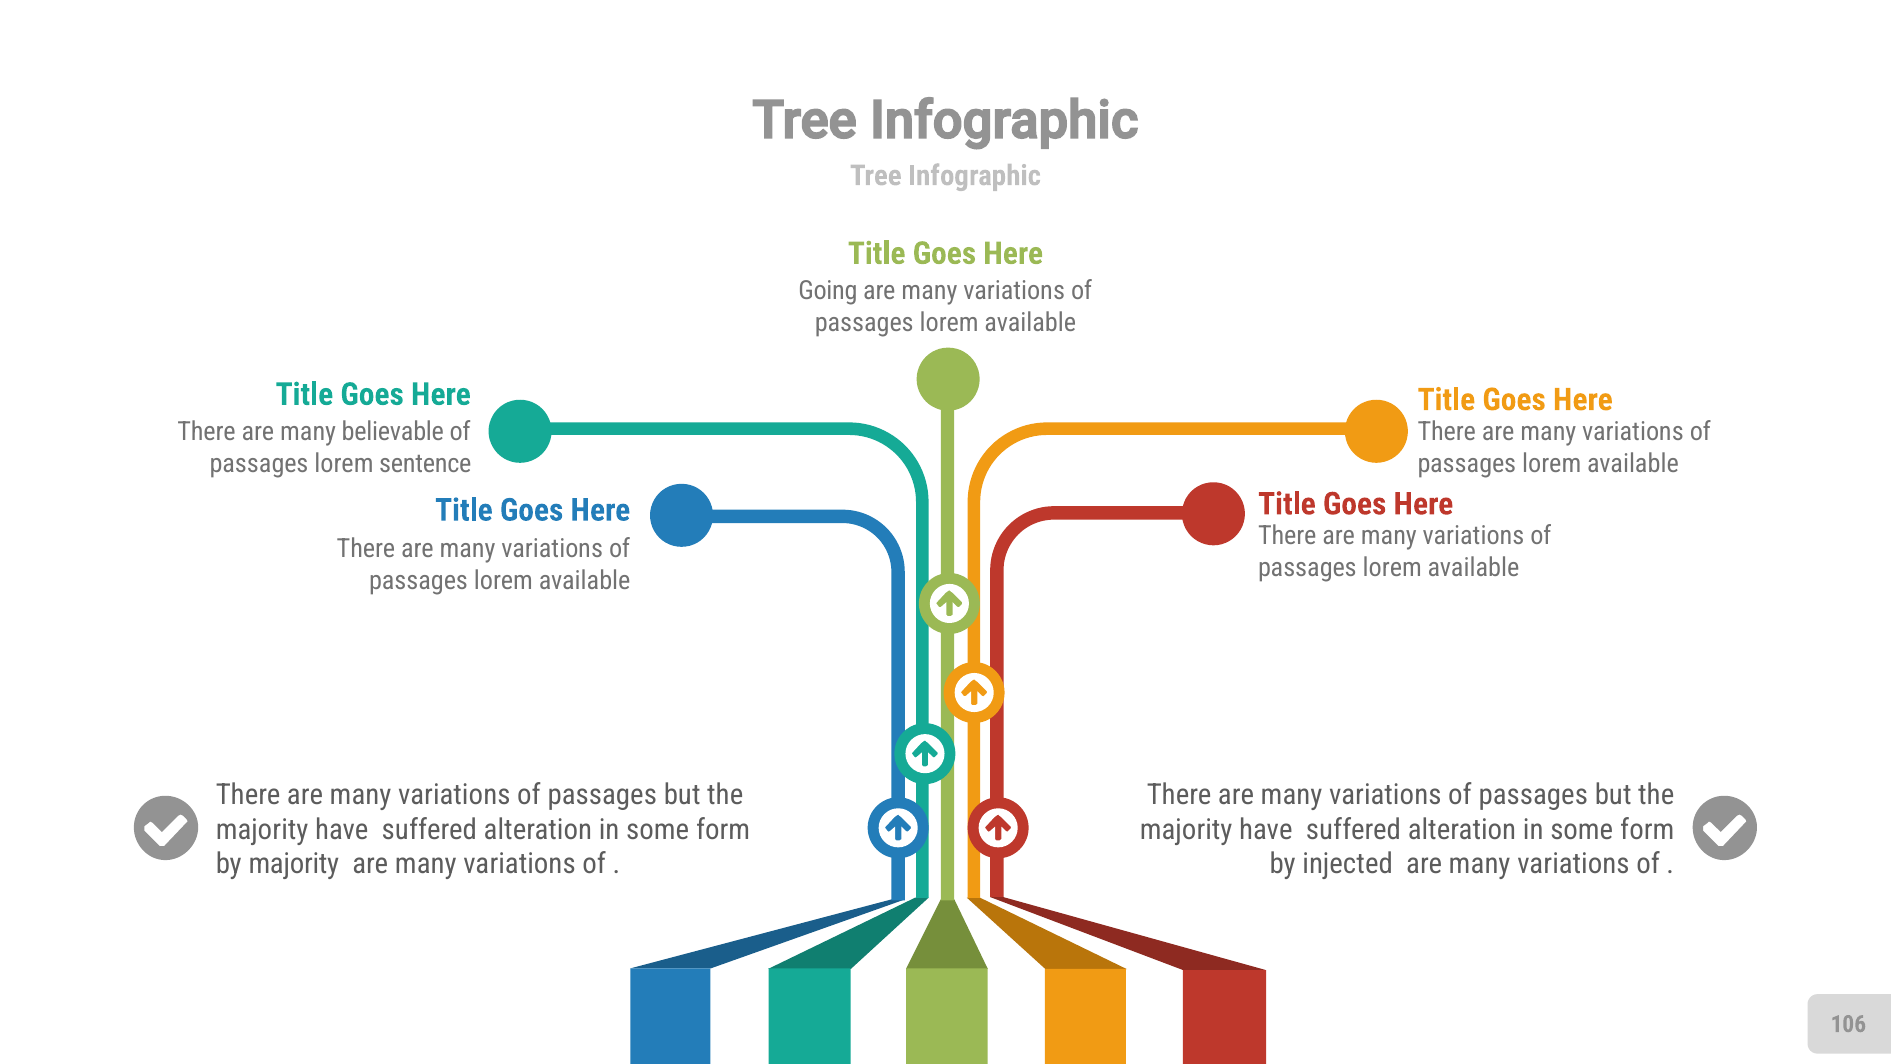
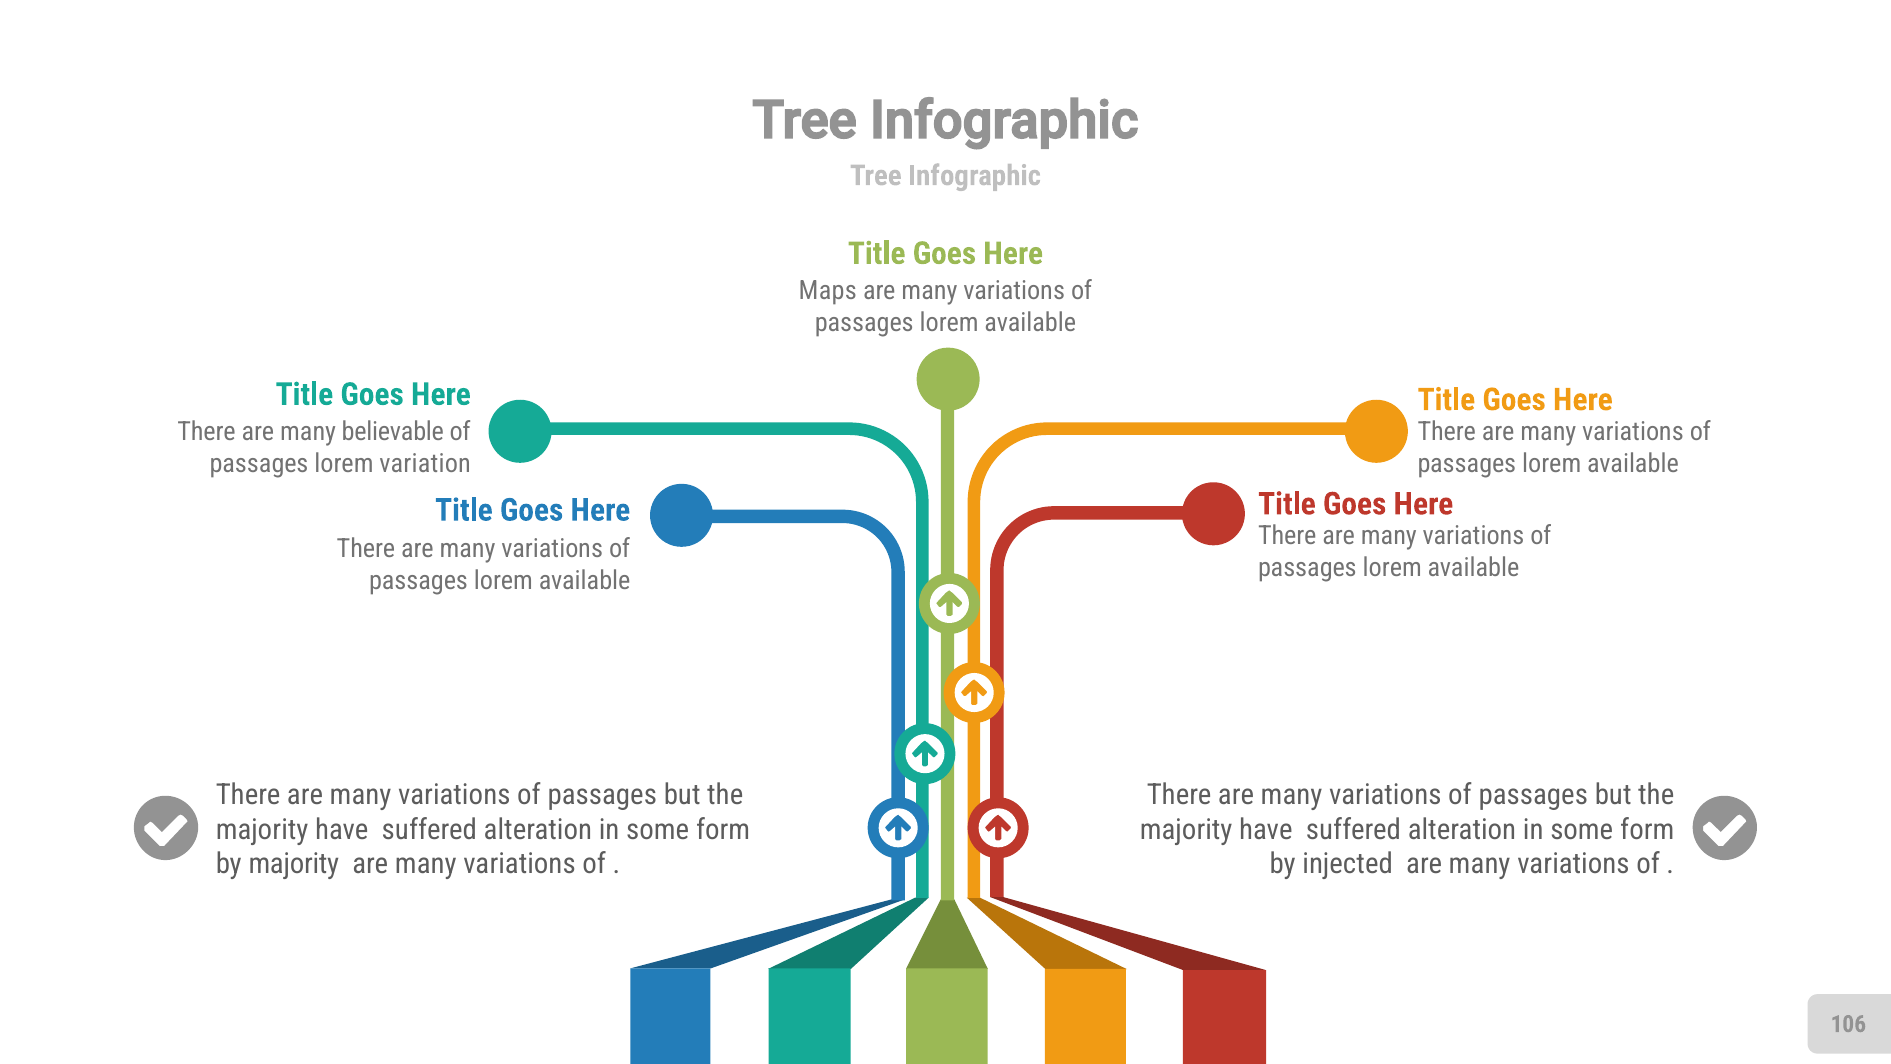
Going: Going -> Maps (828, 291)
sentence: sentence -> variation (425, 463)
